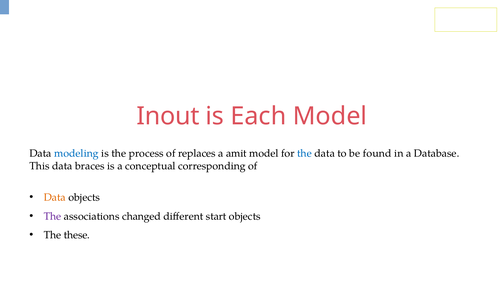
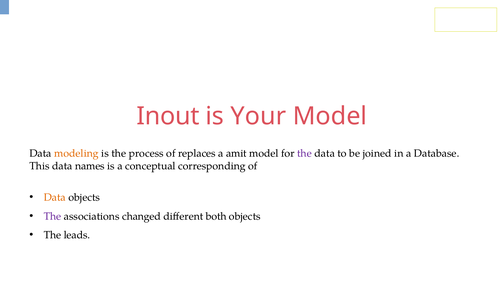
Each: Each -> Your (258, 116)
modeling colour: blue -> orange (76, 154)
the colour: blue -> purple (305, 154)
found: found -> joined (377, 154)
braces: braces -> names (90, 166)
start: start -> both (216, 217)
these: these -> leads (77, 236)
